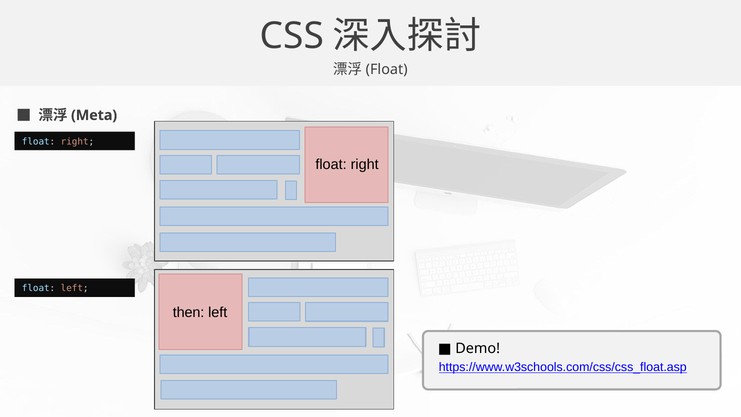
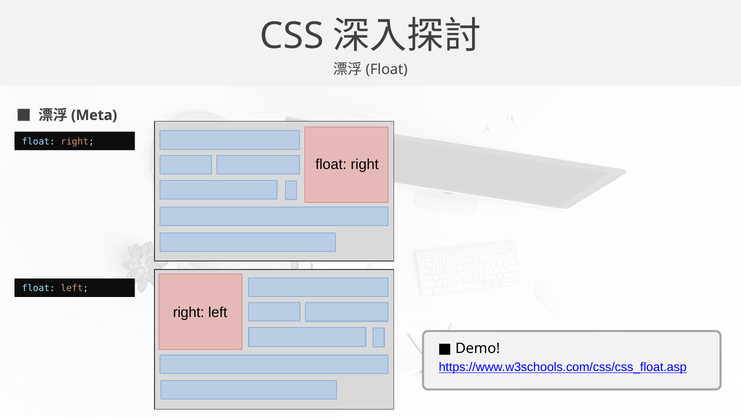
then: then -> right (189, 313)
